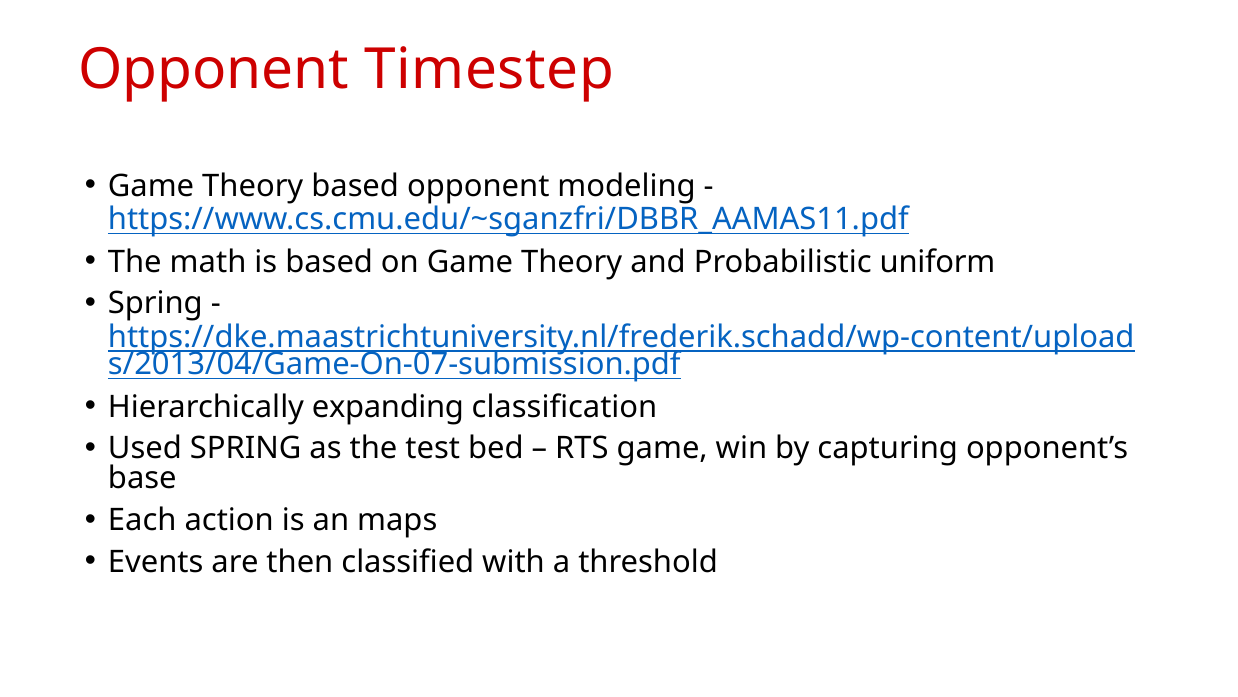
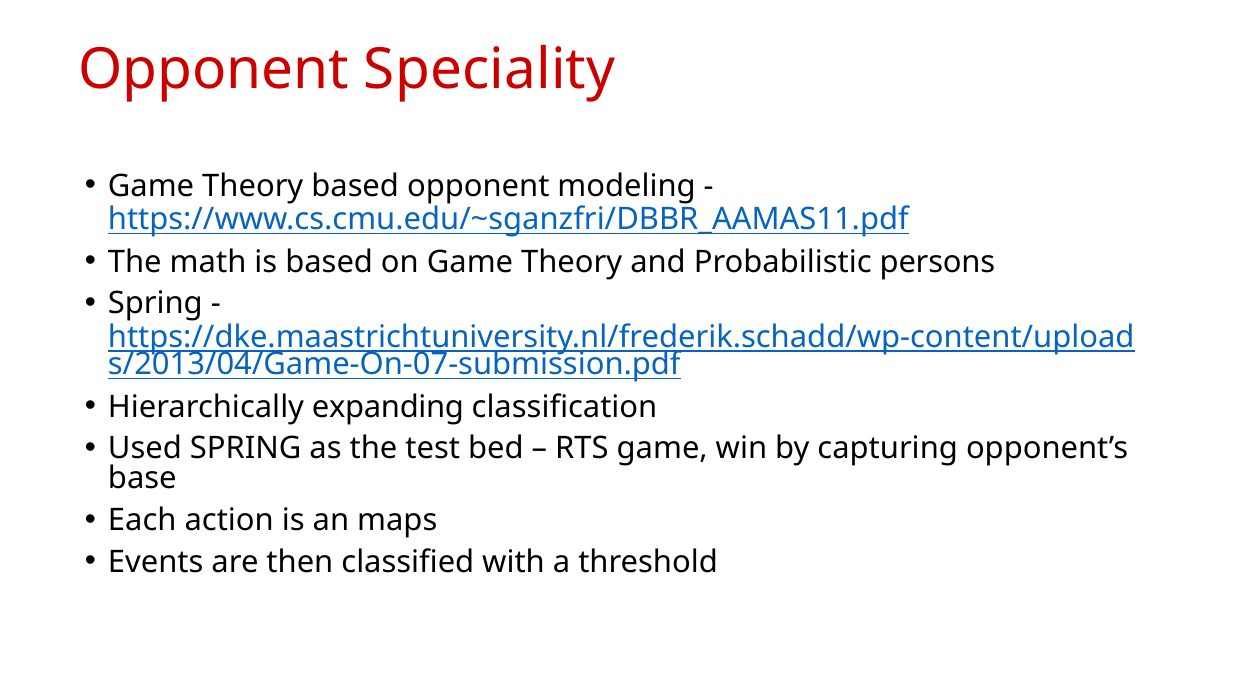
Timestep: Timestep -> Speciality (490, 69)
uniform: uniform -> persons (937, 262)
